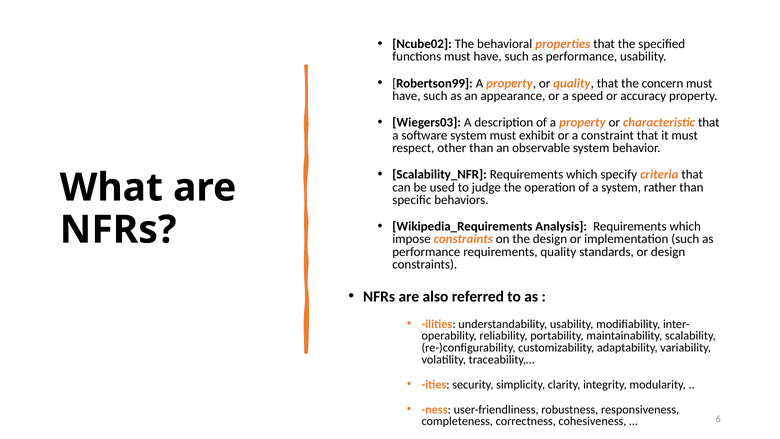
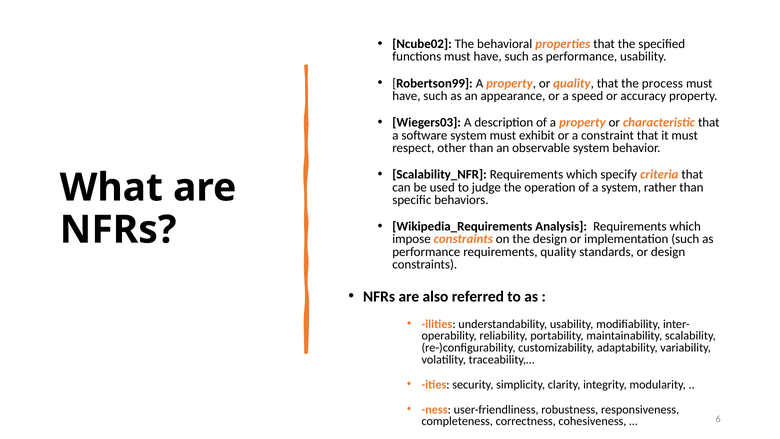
concern: concern -> process (662, 83)
